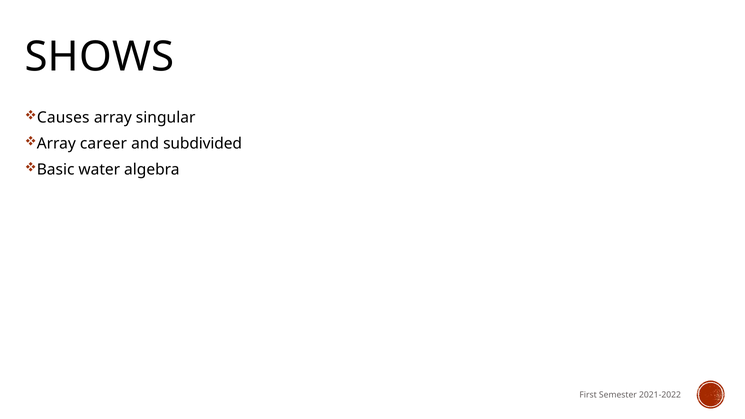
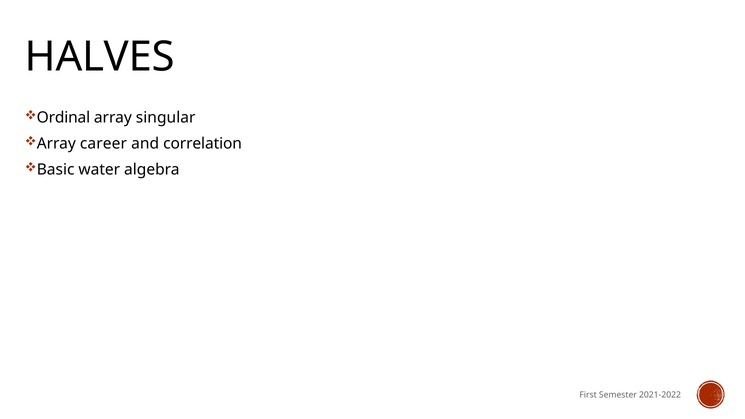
SHOWS: SHOWS -> HALVES (100, 57)
Causes: Causes -> Ordinal (63, 118)
subdivided: subdivided -> correlation (203, 144)
